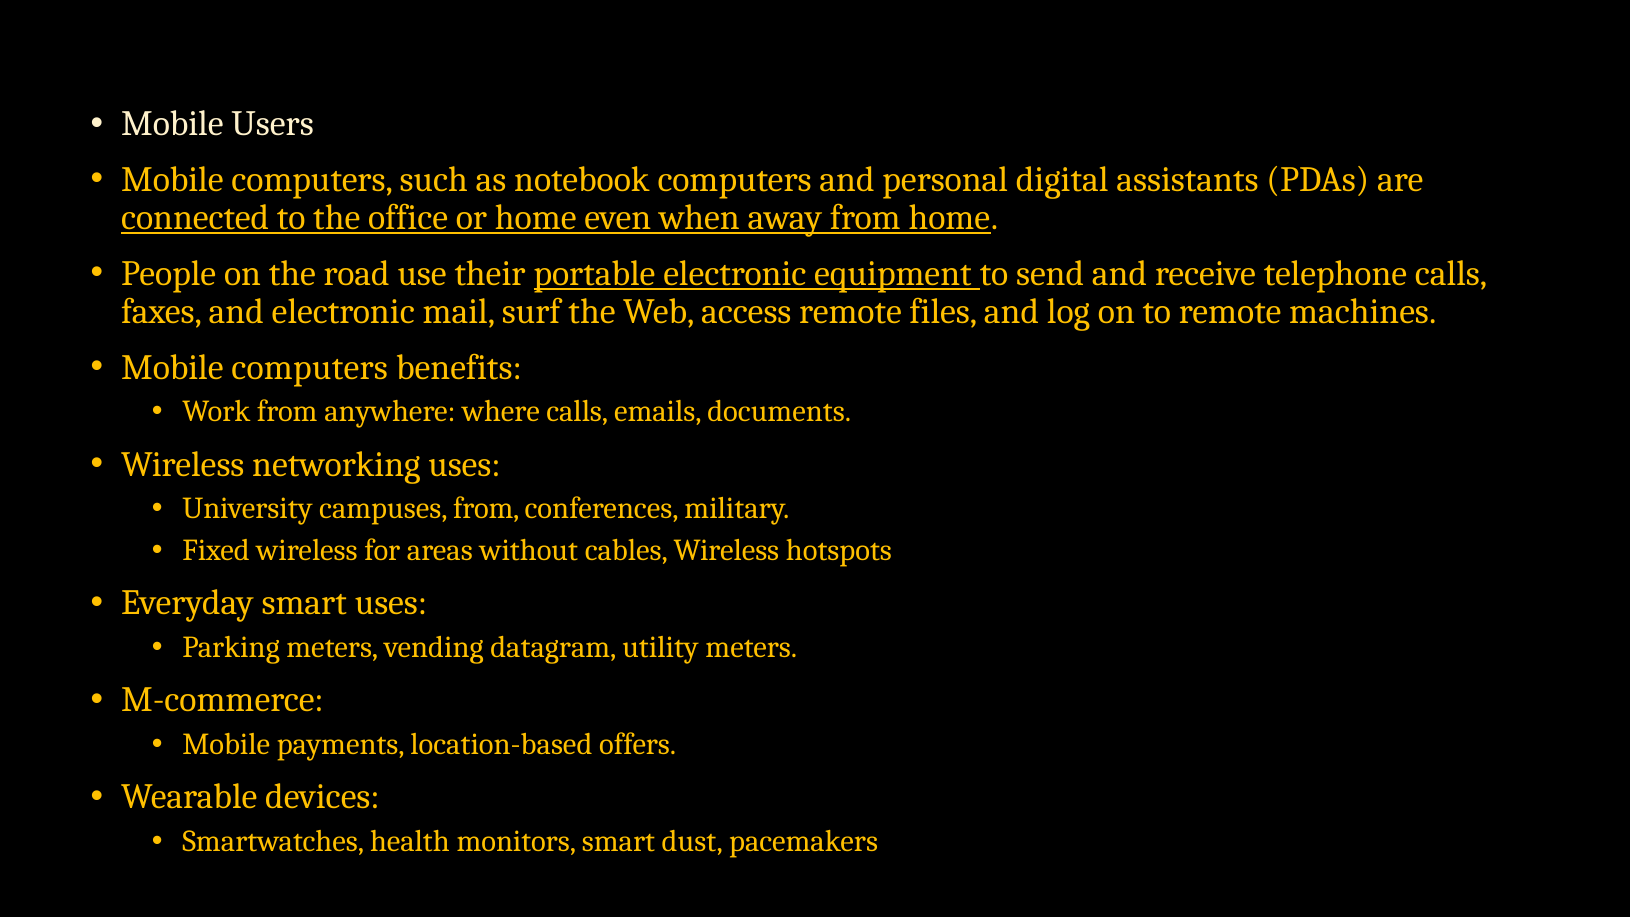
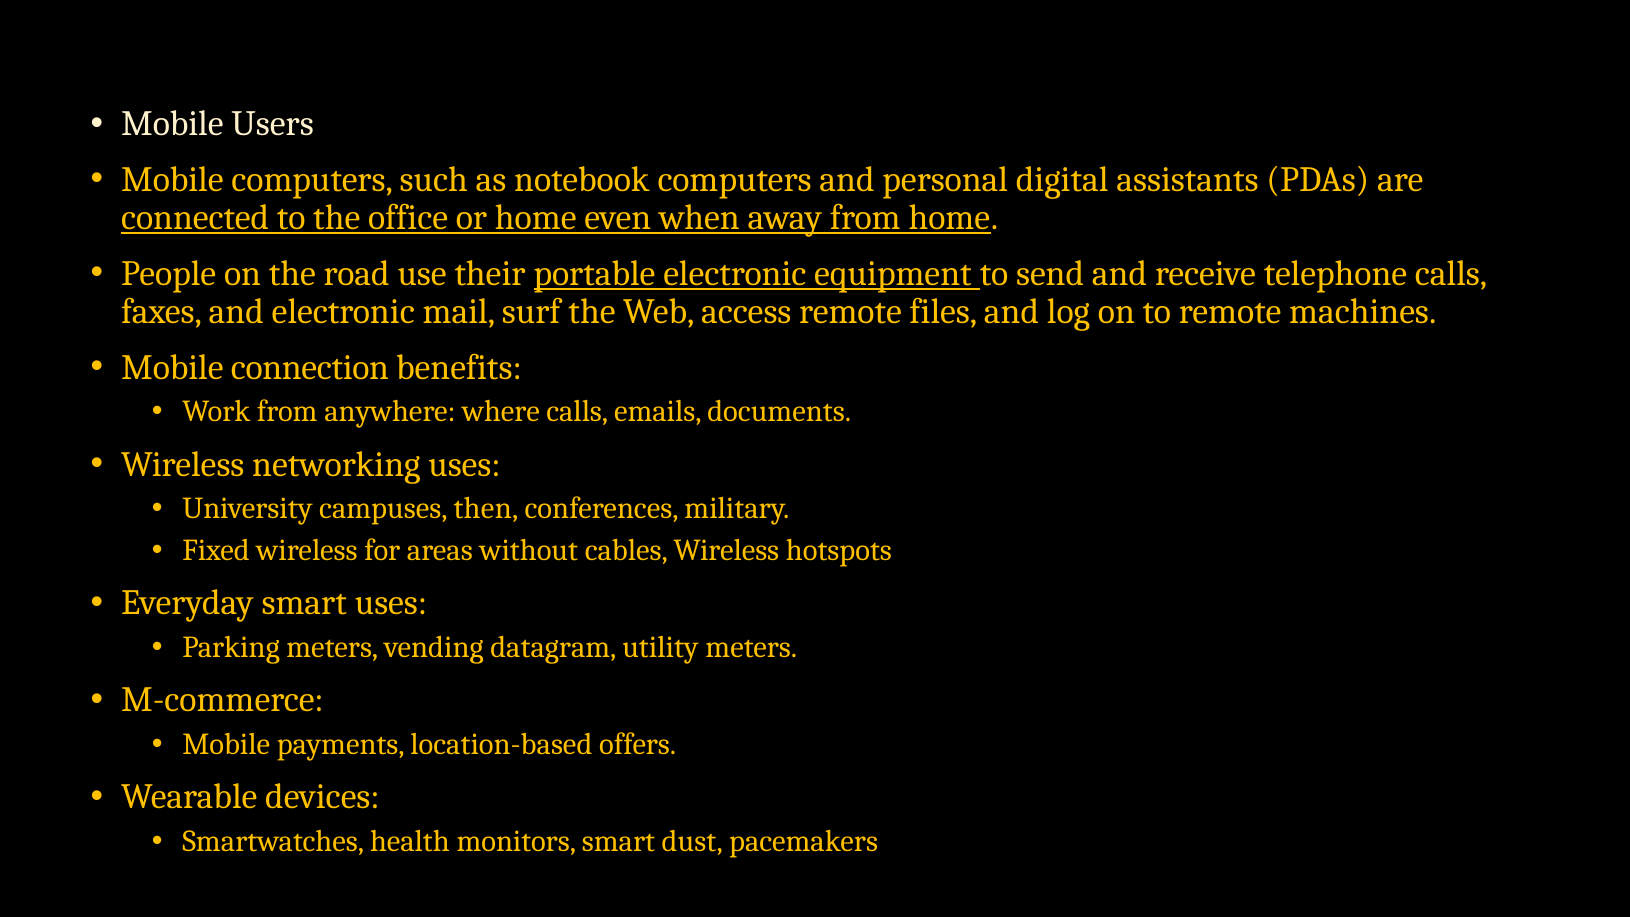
computers: computers -> connection (310, 367)
campuses from: from -> then (486, 509)
